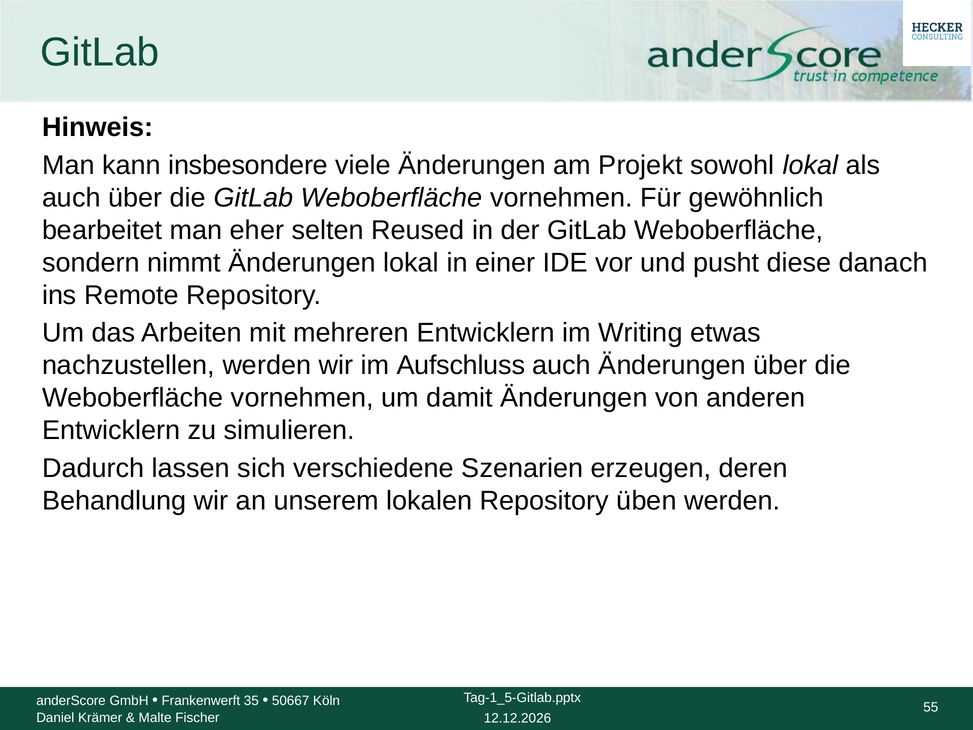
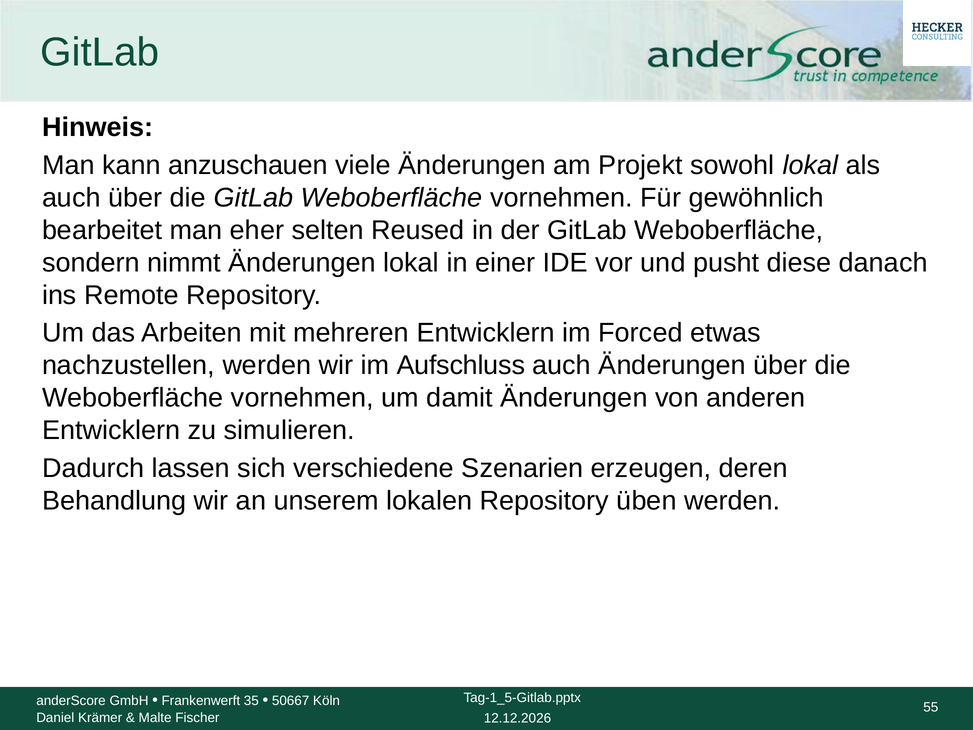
insbesondere: insbesondere -> anzuschauen (248, 165)
Writing: Writing -> Forced (640, 333)
